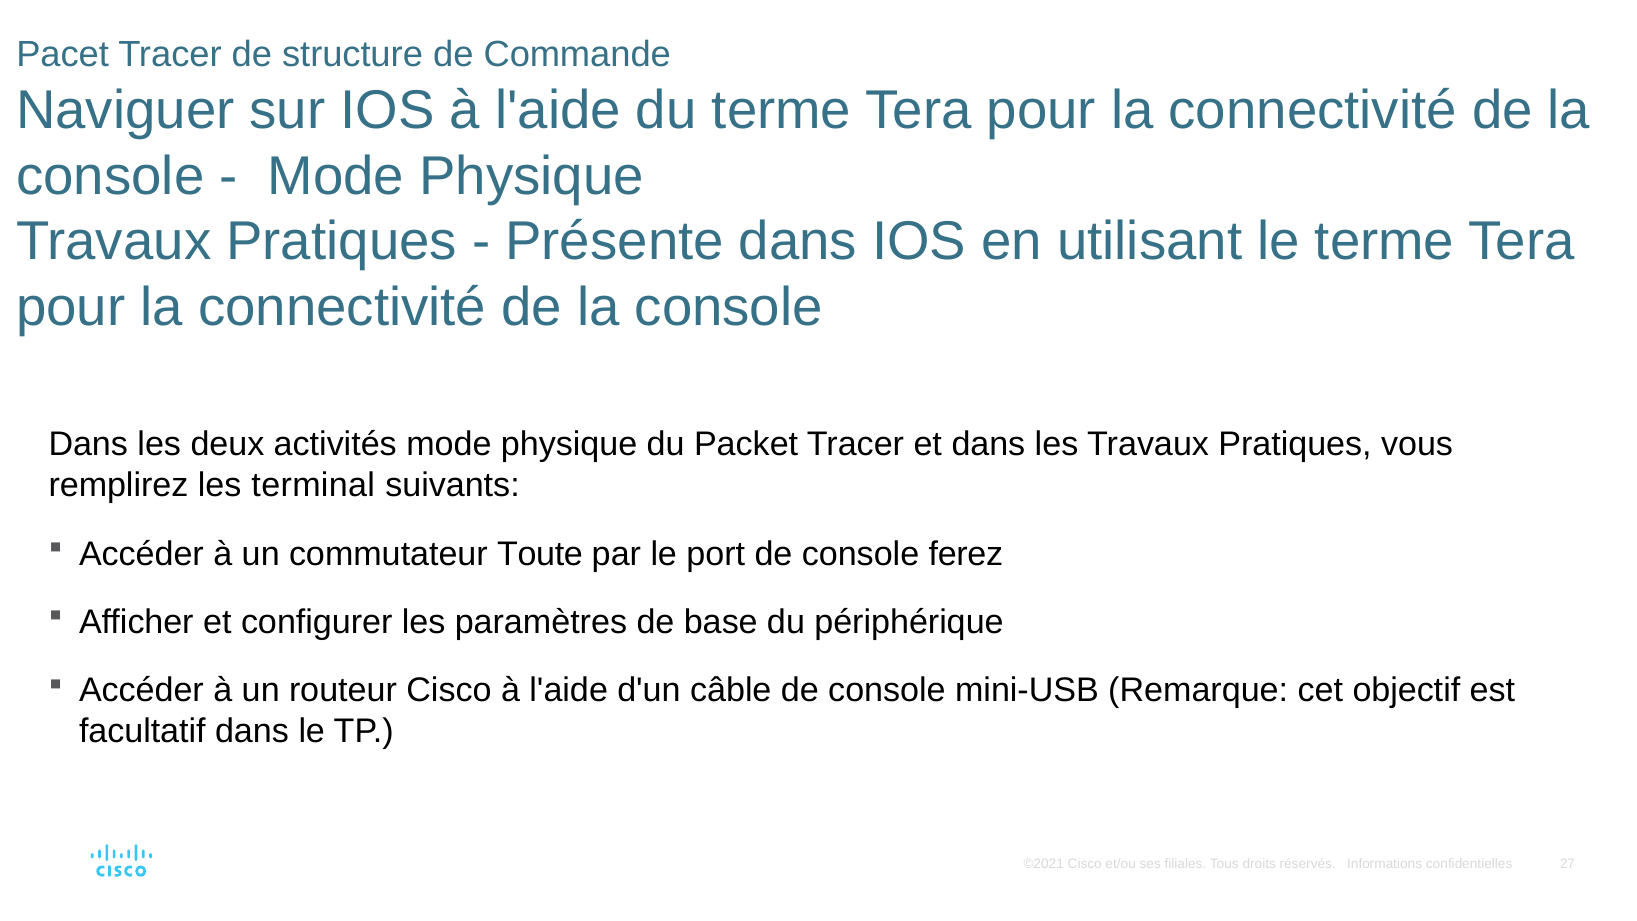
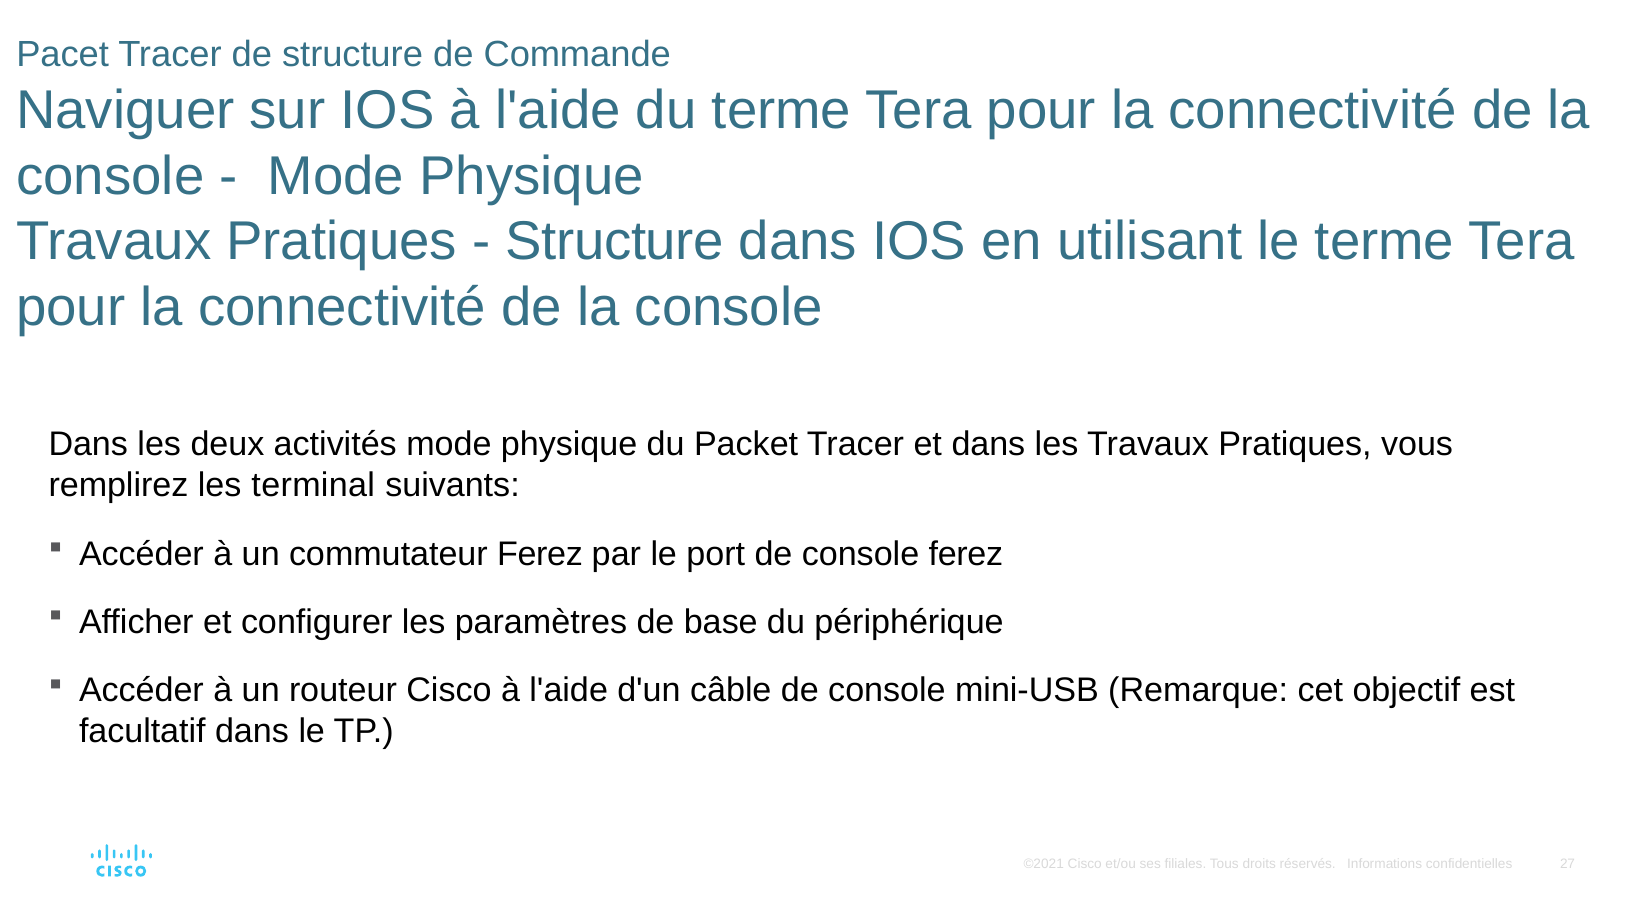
Présente: Présente -> Structure (615, 242)
commutateur Toute: Toute -> Ferez (540, 554)
